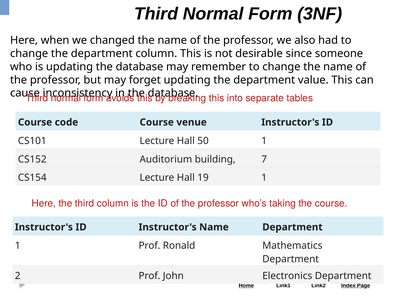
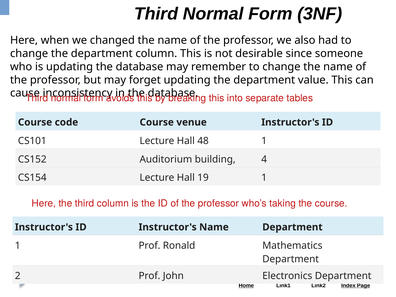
50: 50 -> 48 (203, 141)
7: 7 -> 4 (264, 159)
